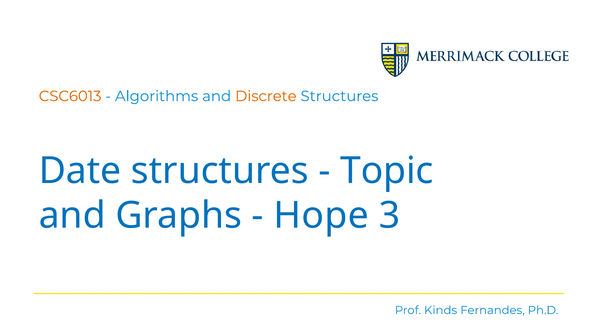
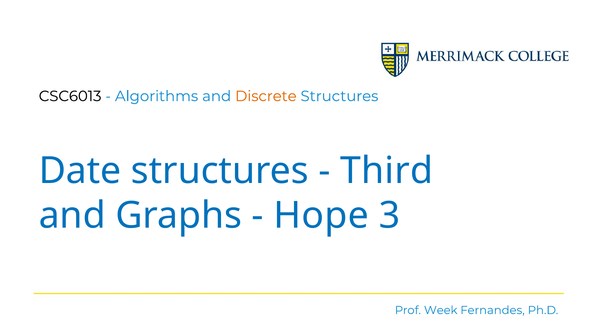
CSC6013 colour: orange -> black (70, 96)
Topic: Topic -> Third (387, 171)
Kinds: Kinds -> Week (441, 310)
